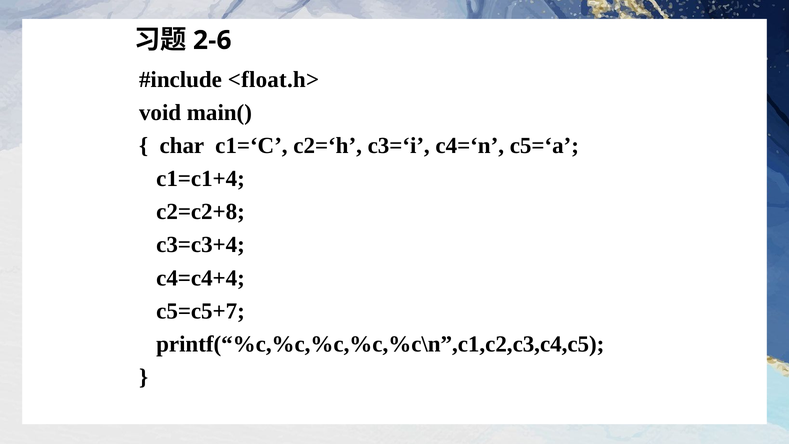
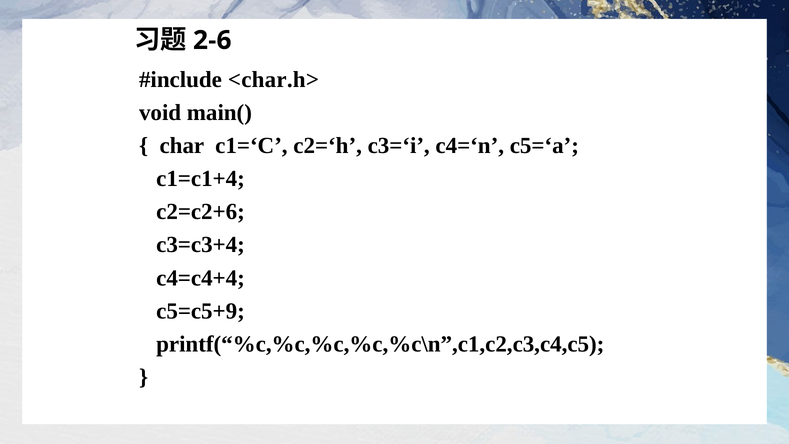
<float.h>: <float.h> -> <char.h> (273, 79)
c2=c2+8: c2=c2+8 -> c2=c2+6 (201, 212)
c5=c5+7: c5=c5+7 -> c5=c5+9 (201, 311)
